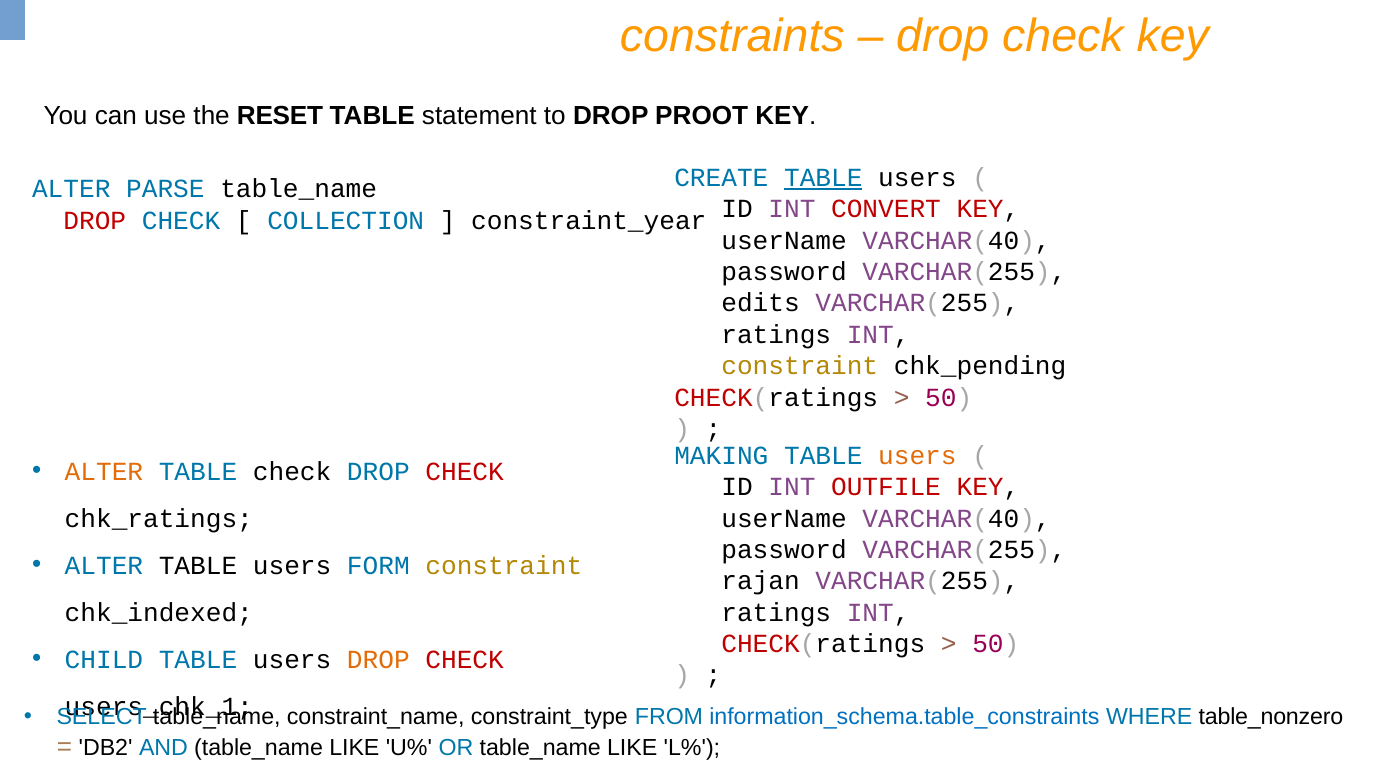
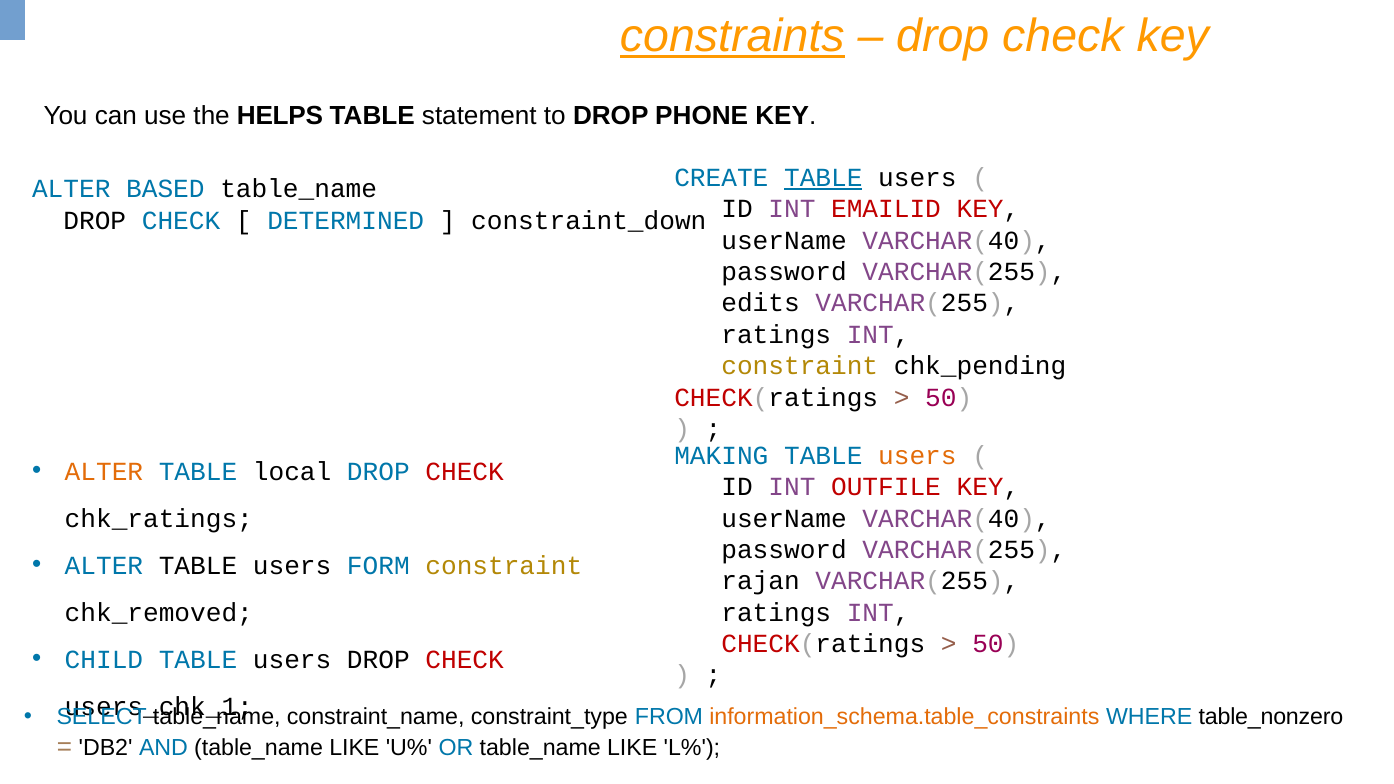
constraints underline: none -> present (732, 36)
RESET: RESET -> HELPS (280, 116)
PROOT: PROOT -> PHONE (702, 116)
PARSE: PARSE -> BASED (165, 189)
CONVERT: CONVERT -> EMAILID (886, 209)
DROP colour: red -> black (95, 221)
COLLECTION: COLLECTION -> DETERMINED (346, 221)
constraint_year: constraint_year -> constraint_down (589, 221)
TABLE check: check -> local (292, 472)
chk_indexed: chk_indexed -> chk_removed (159, 613)
DROP colour: orange -> black (378, 660)
information_schema.table_constraints colour: blue -> orange (904, 717)
